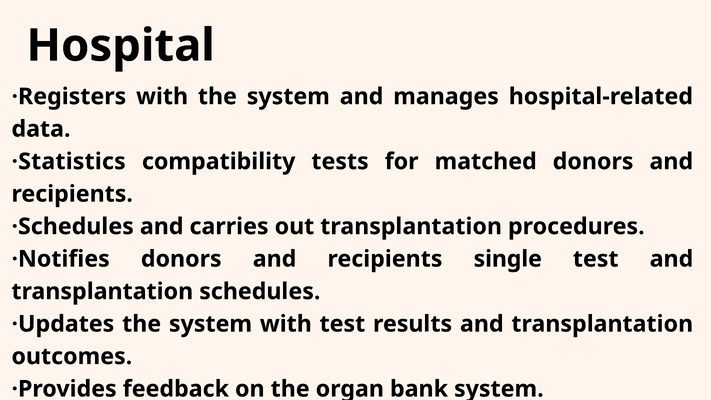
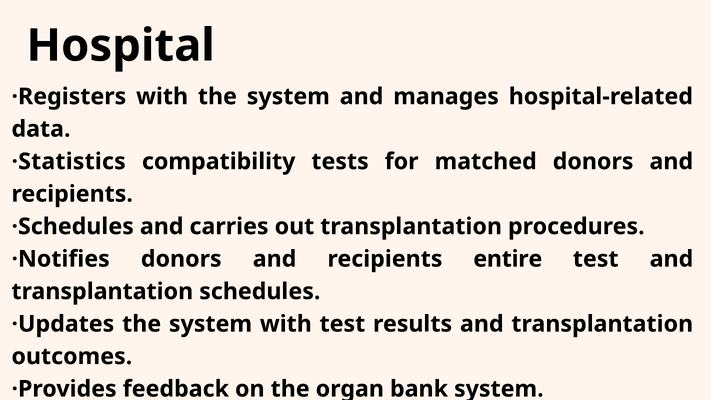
single: single -> entire (508, 259)
